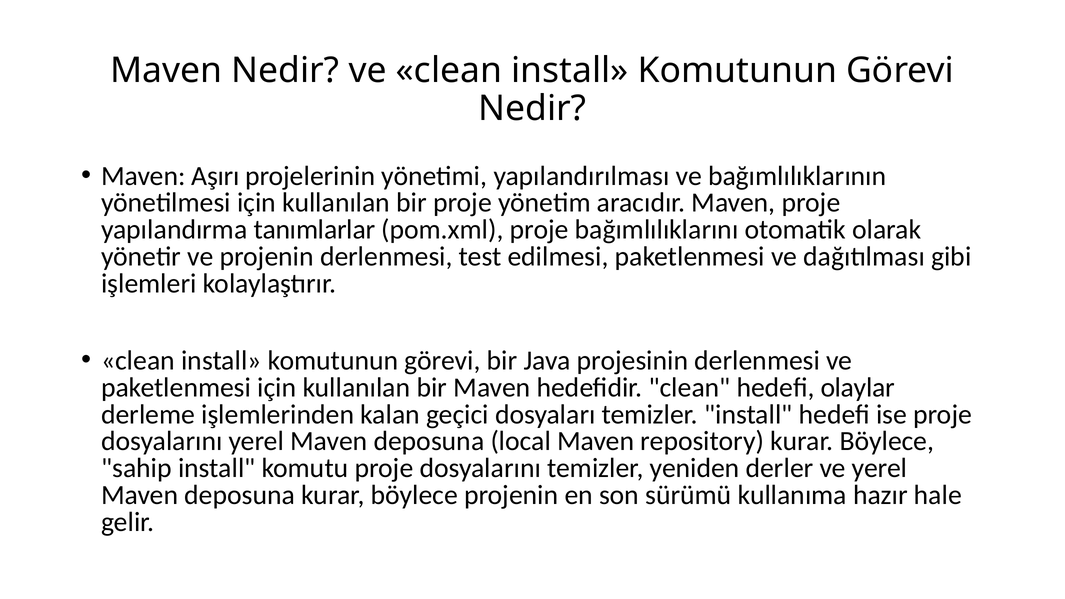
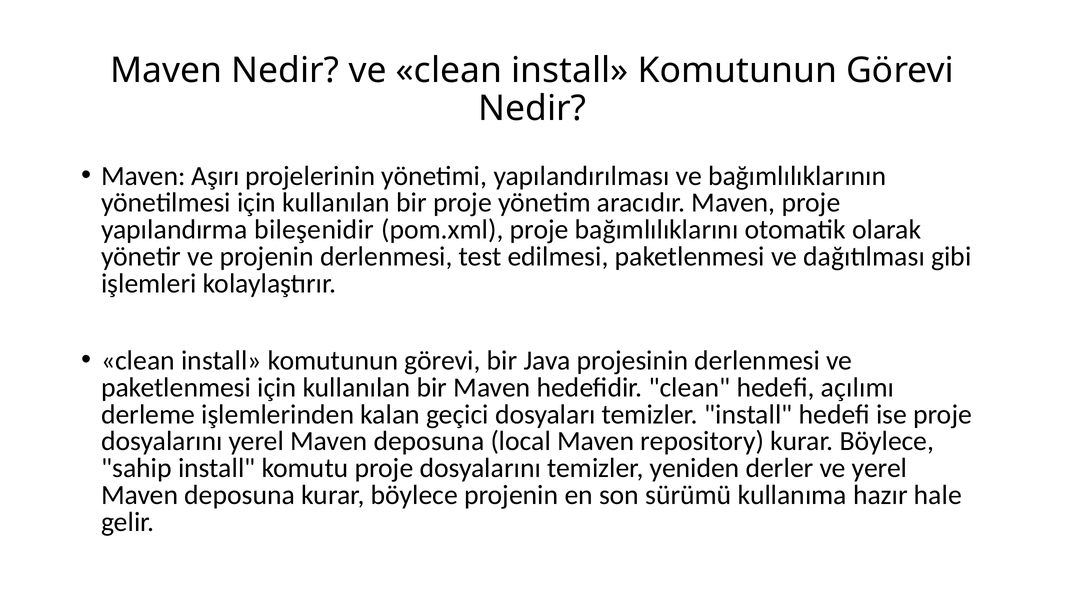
tanımlarlar: tanımlarlar -> bileşenidir (314, 230)
olaylar: olaylar -> açılımı (858, 387)
